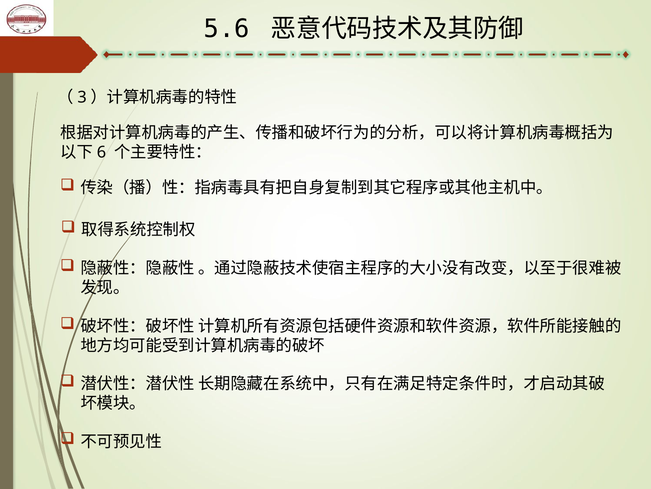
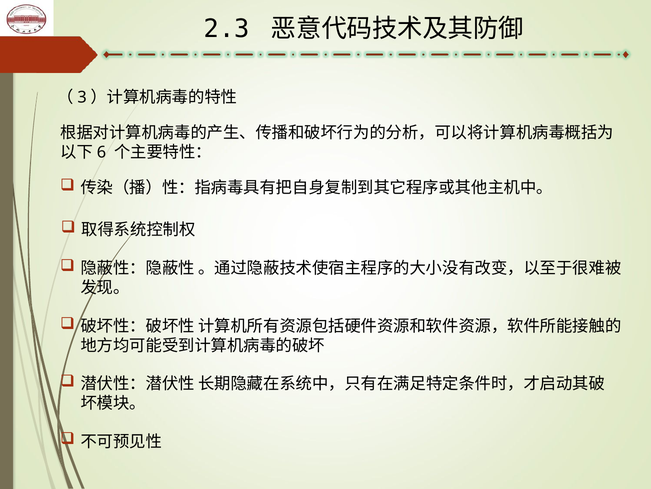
5.6: 5.6 -> 2.3 (227, 29)
